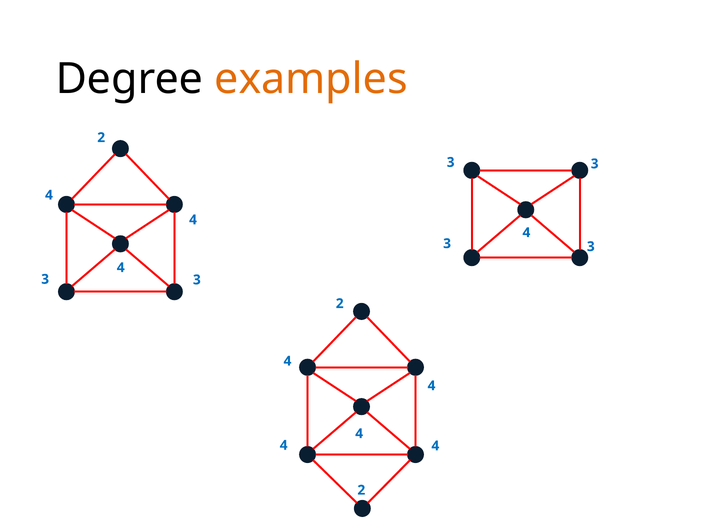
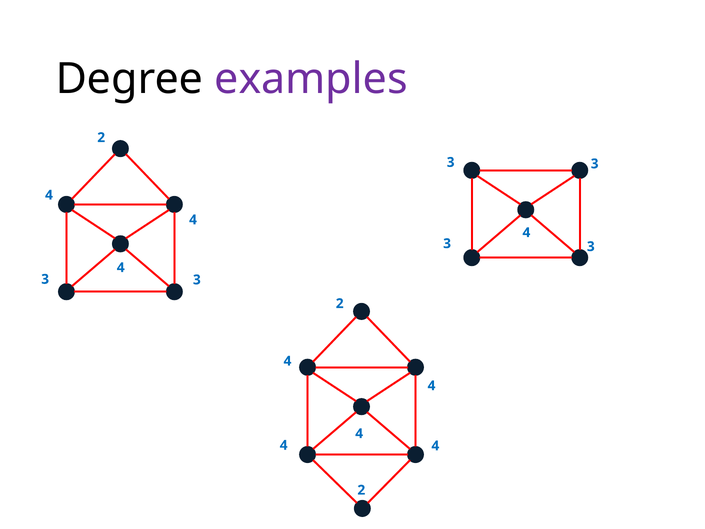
examples colour: orange -> purple (311, 79)
